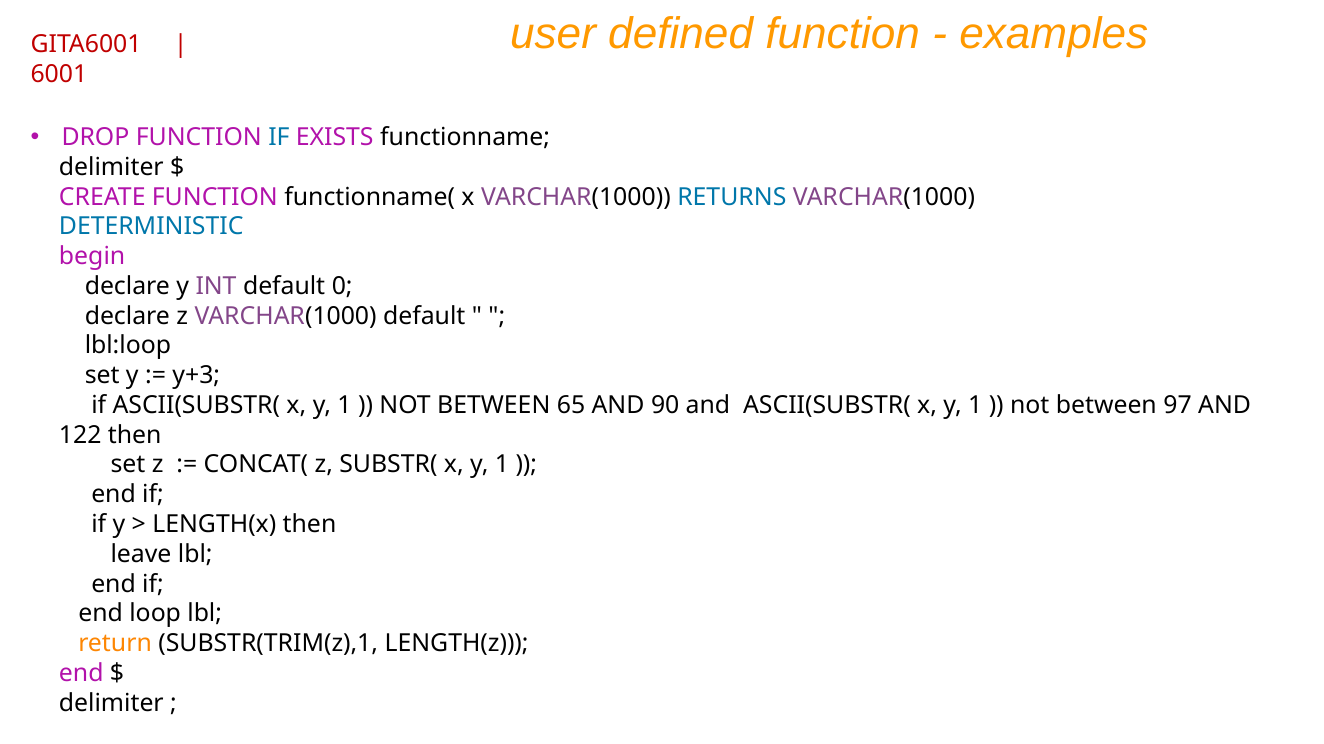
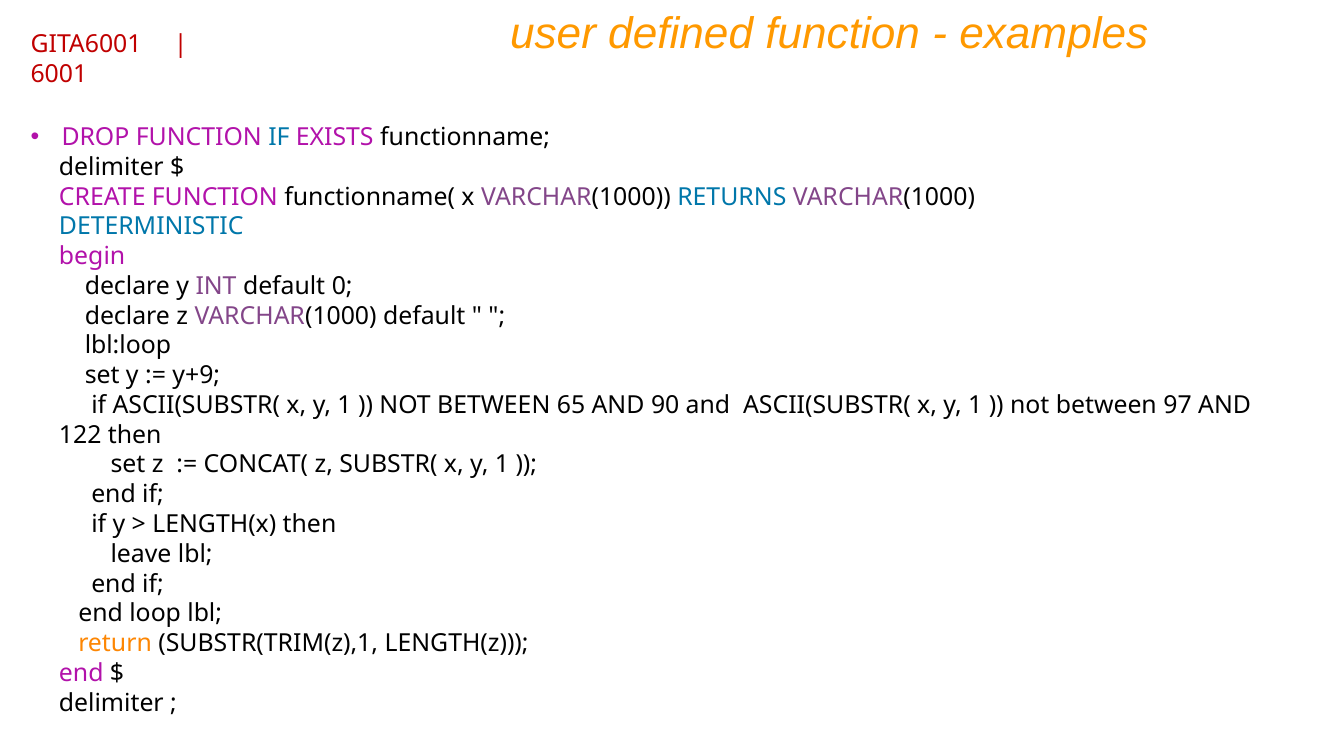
y+3: y+3 -> y+9 (196, 376)
